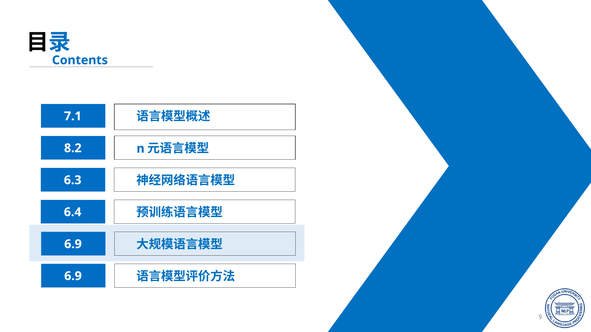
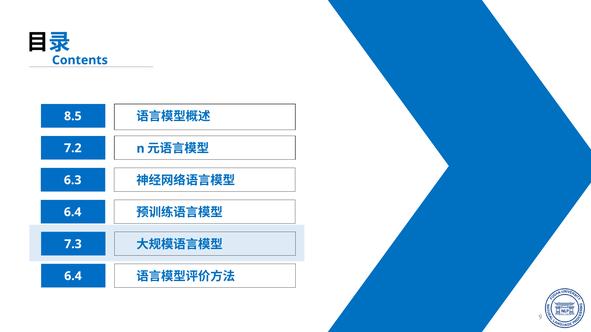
7.1: 7.1 -> 8.5 (73, 116)
8.2: 8.2 -> 7.2 (73, 148)
6.9: 6.9 -> 7.3 (73, 244)
6.9: 6.9 -> 6.4 (73, 276)
